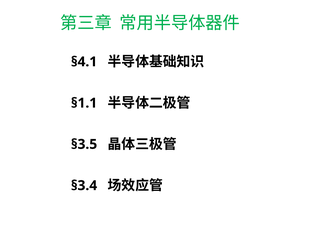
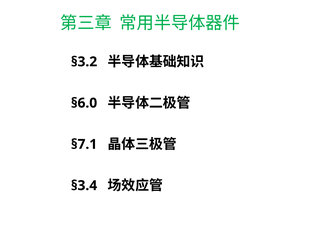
§4.1: §4.1 -> §3.2 (84, 62)
§1.1: §1.1 -> §6.0 (84, 103)
§3.5: §3.5 -> §7.1 (84, 144)
